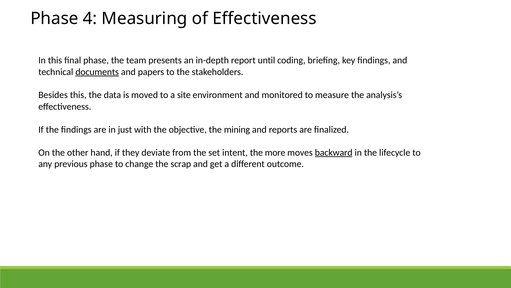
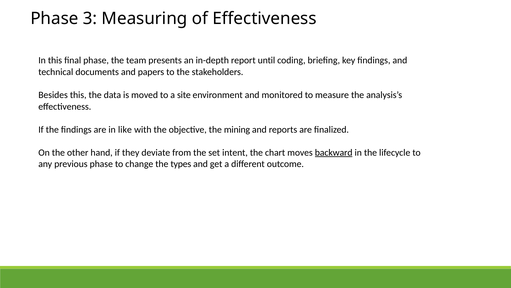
4: 4 -> 3 (90, 19)
documents underline: present -> none (97, 72)
just: just -> like (125, 129)
more: more -> chart (275, 152)
scrap: scrap -> types (181, 164)
